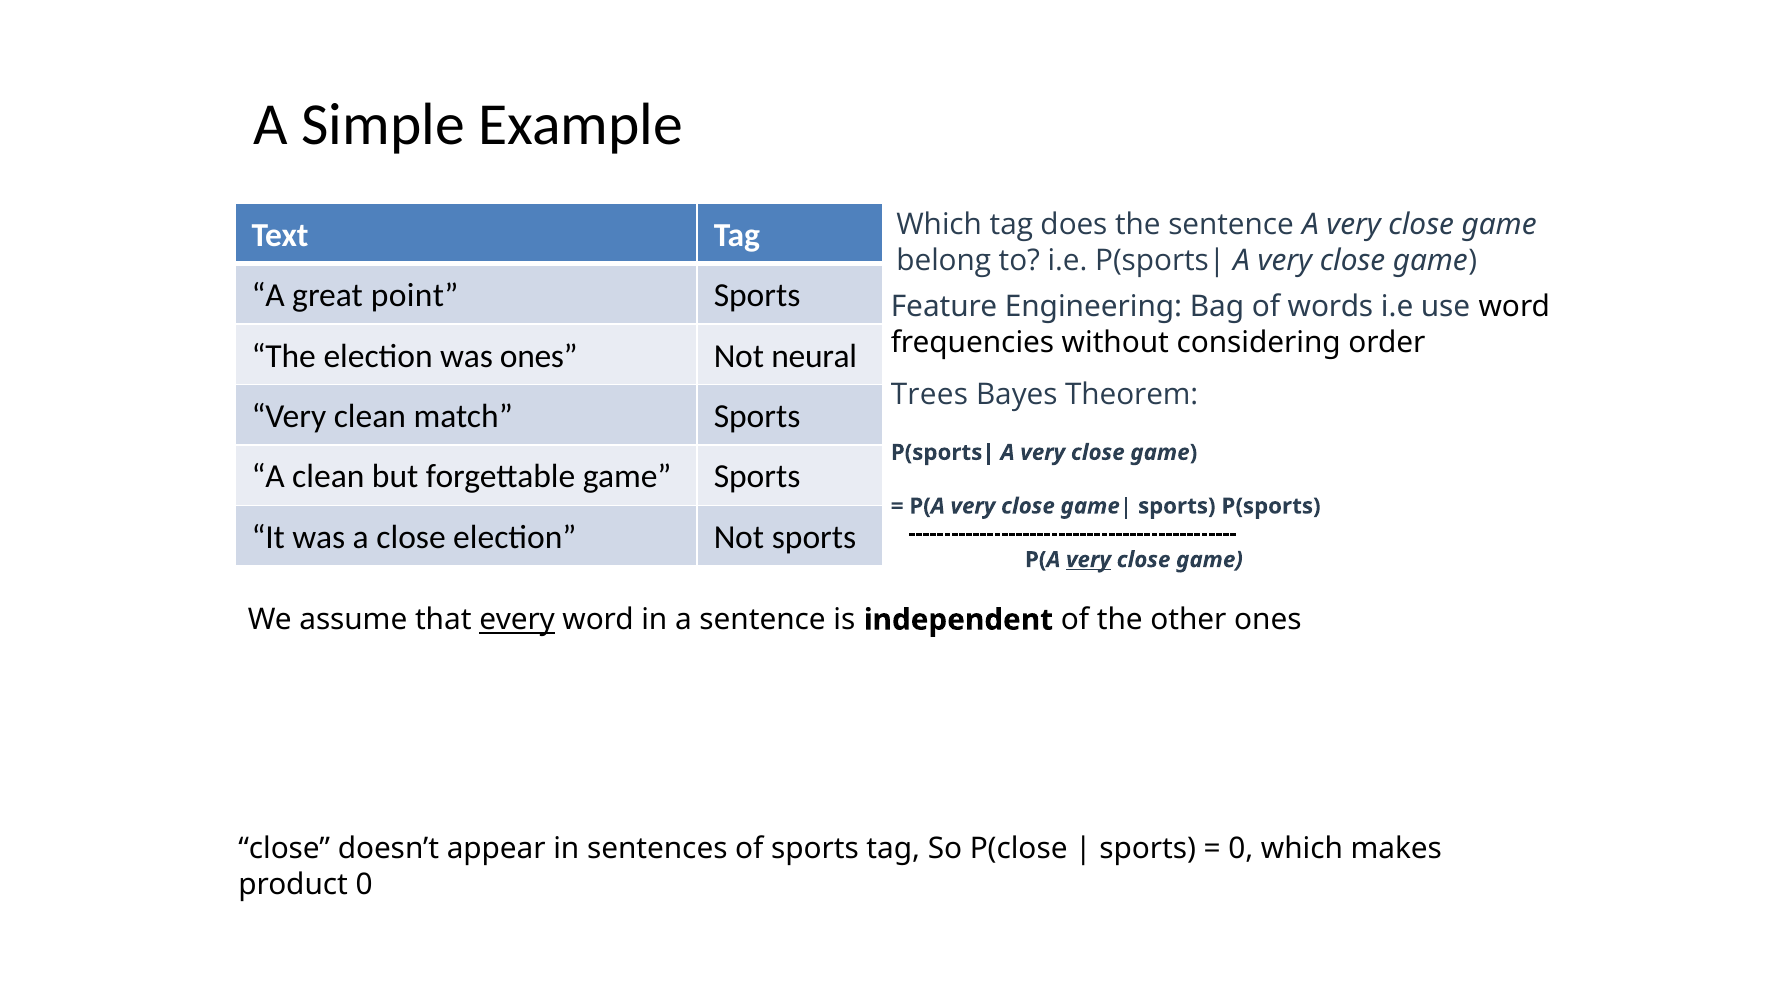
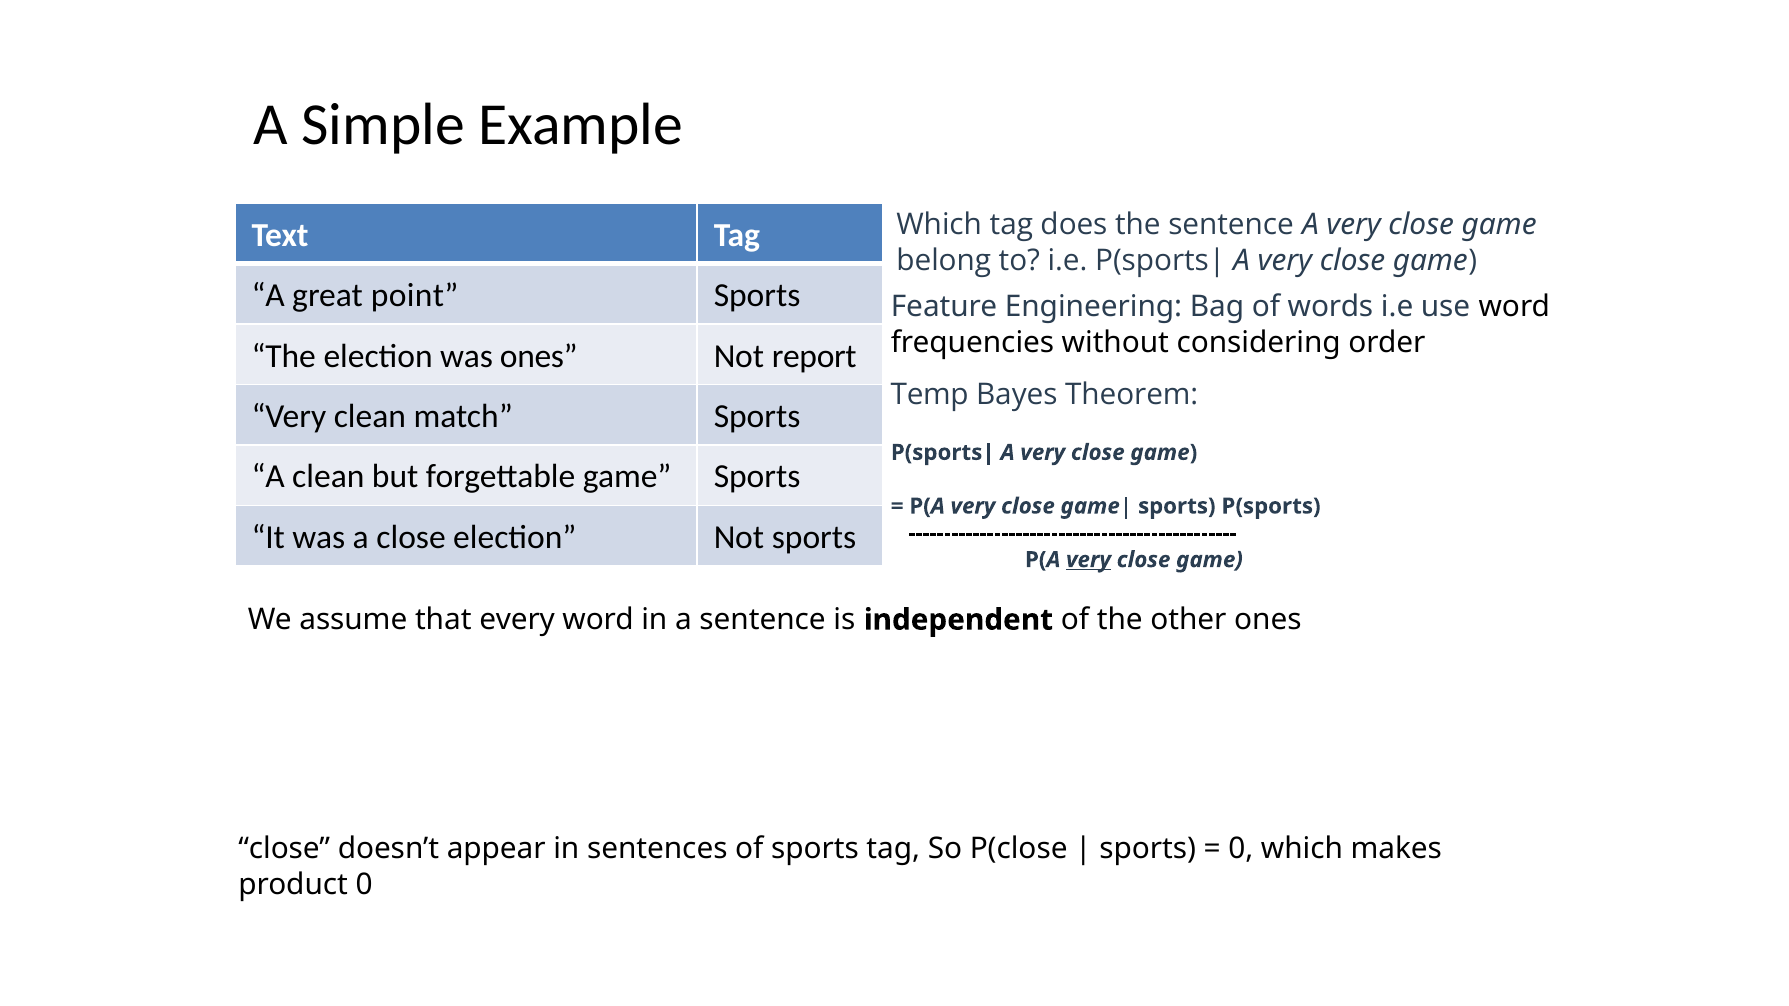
neural: neural -> report (814, 356)
Trees: Trees -> Temp (930, 395)
every underline: present -> none (517, 620)
